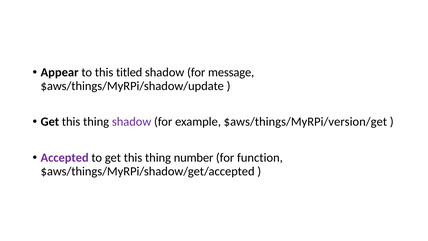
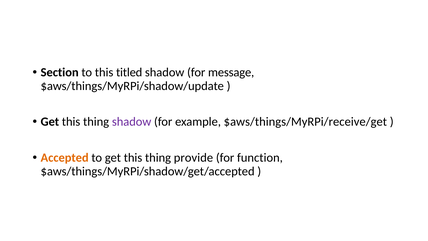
Appear: Appear -> Section (60, 72)
$aws/things/MyRPi/version/get: $aws/things/MyRPi/version/get -> $aws/things/MyRPi/receive/get (305, 122)
Accepted colour: purple -> orange (65, 158)
number: number -> provide (193, 158)
